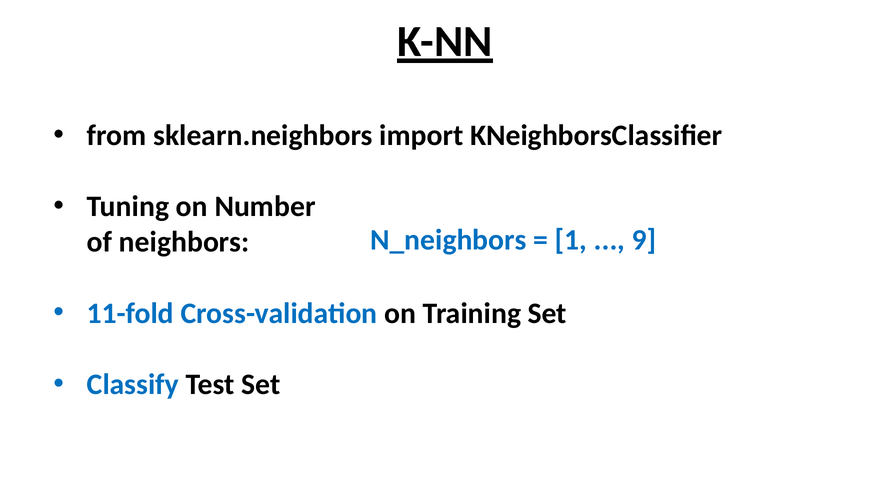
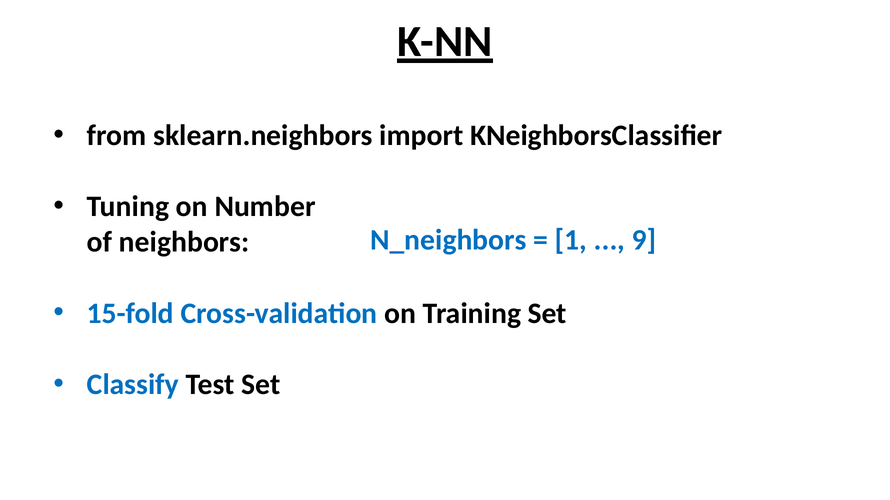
11-fold: 11-fold -> 15-fold (130, 314)
